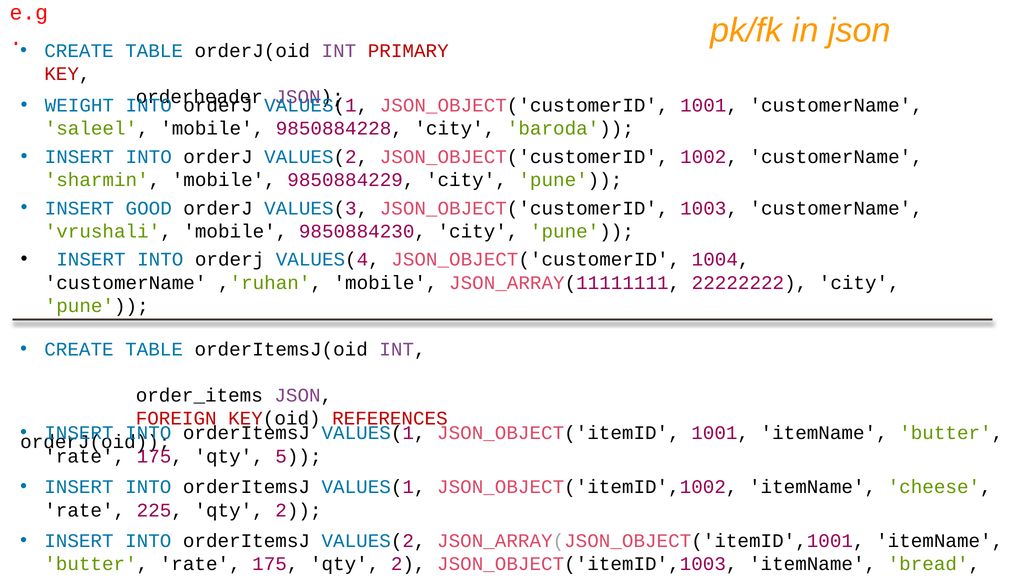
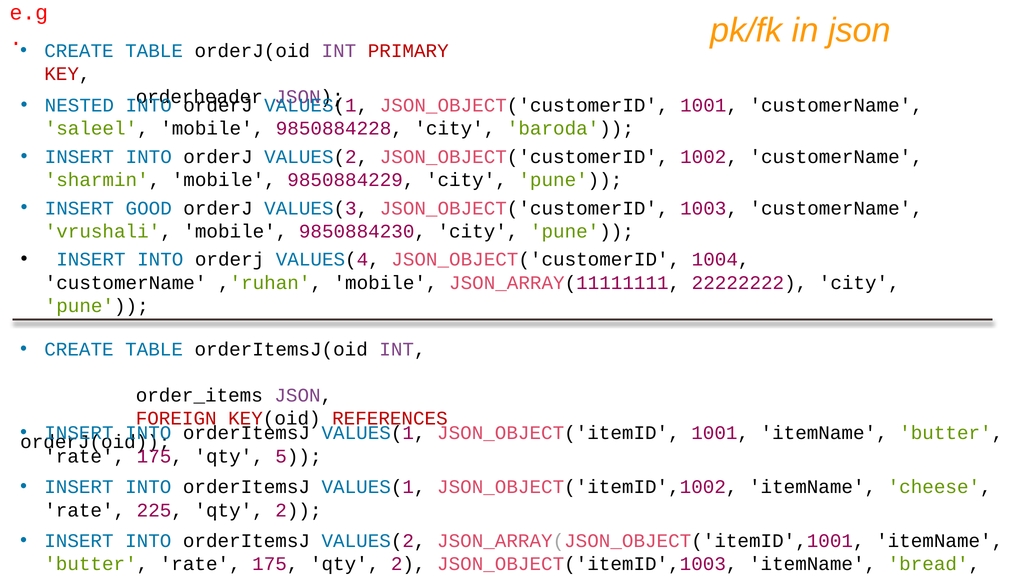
WEIGHT: WEIGHT -> NESTED (79, 105)
